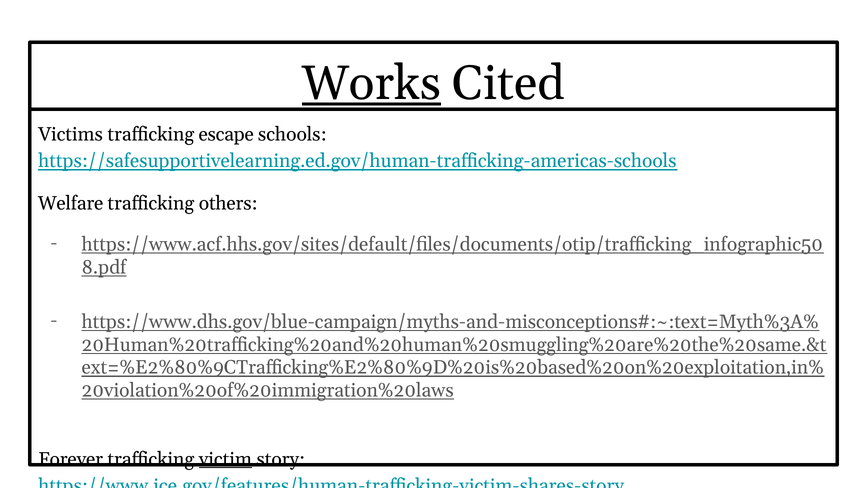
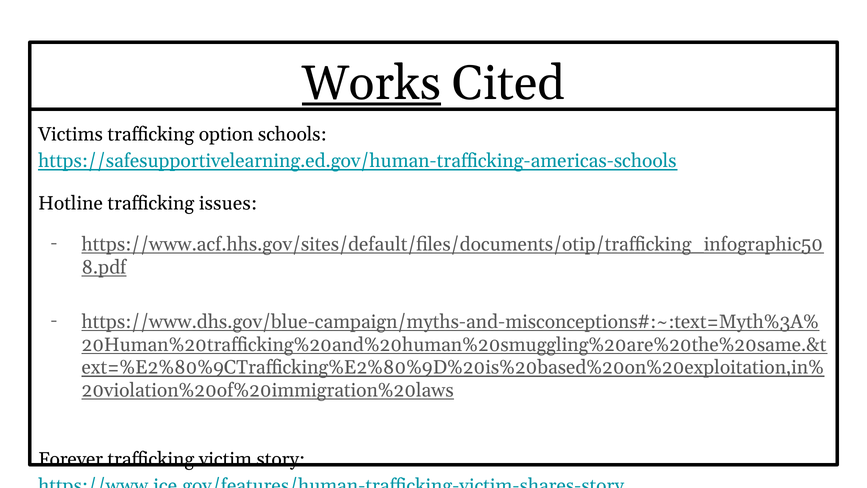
escape: escape -> option (226, 134)
Welfare: Welfare -> Hotline (71, 203)
others: others -> issues (228, 203)
victim underline: present -> none (225, 459)
